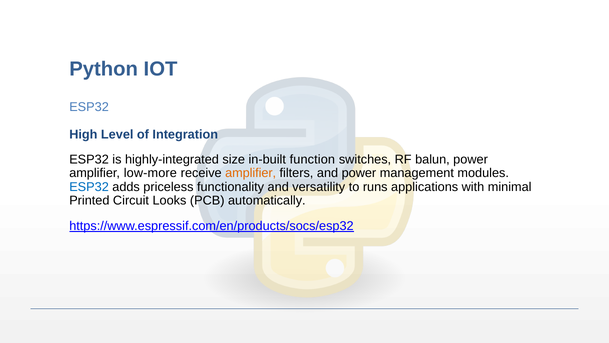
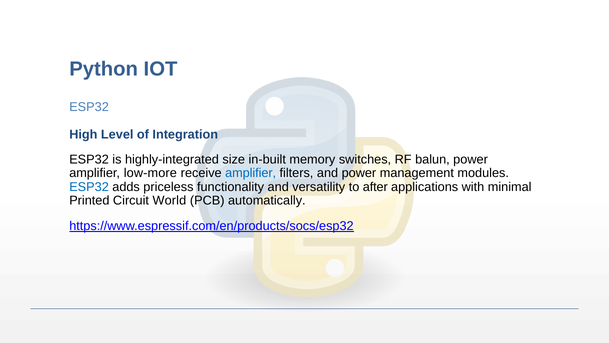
function: function -> memory (312, 159)
amplifier colour: orange -> blue (251, 173)
runs: runs -> after (375, 187)
Looks: Looks -> World (169, 200)
